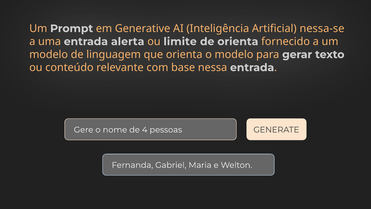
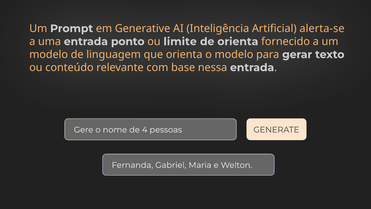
nessa-se: nessa-se -> alerta-se (322, 29)
alerta: alerta -> ponto (128, 41)
